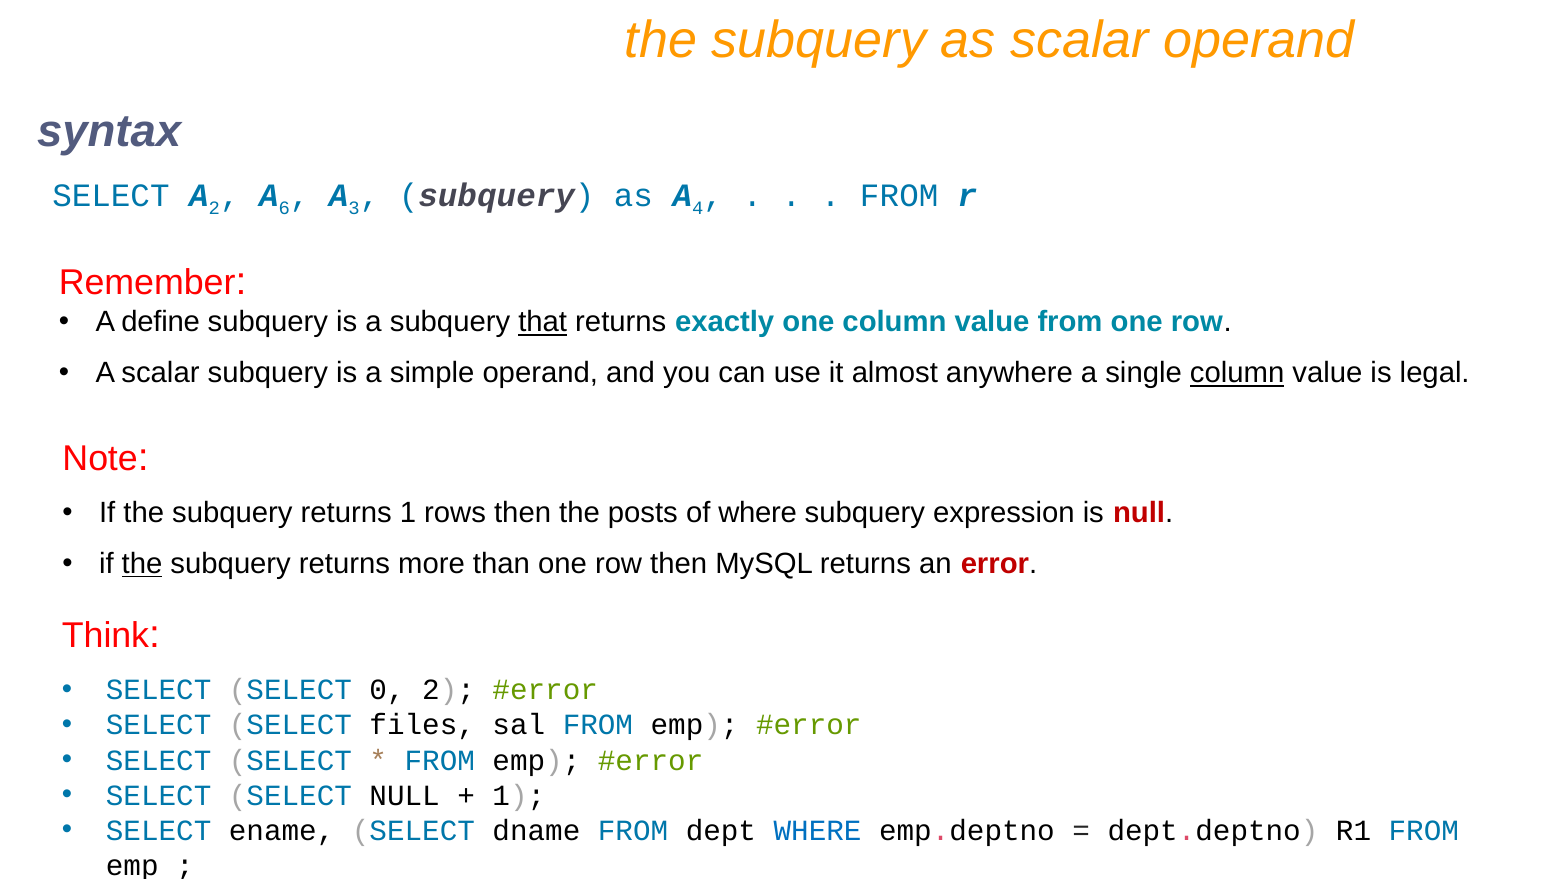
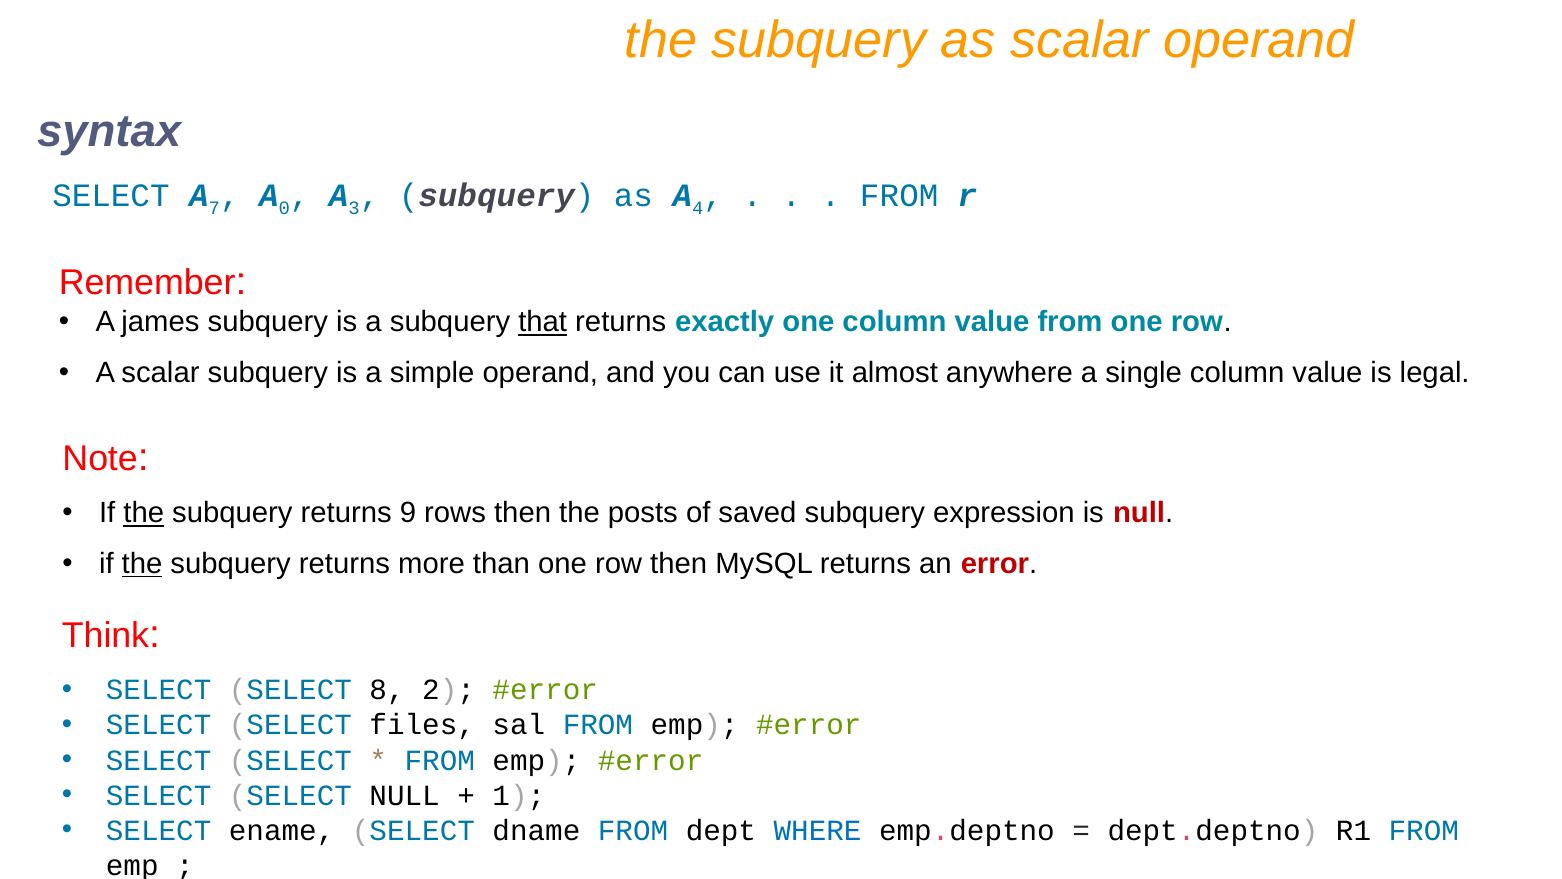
A 2: 2 -> 7 (214, 209)
6: 6 -> 0 (284, 209)
define: define -> james (161, 322)
column underline: present -> none (1237, 373)
the underline: none -> present (144, 513)
returns 1: 1 -> 9 (408, 513)
of where: where -> saved (757, 513)
0: 0 -> 8 (387, 690)
